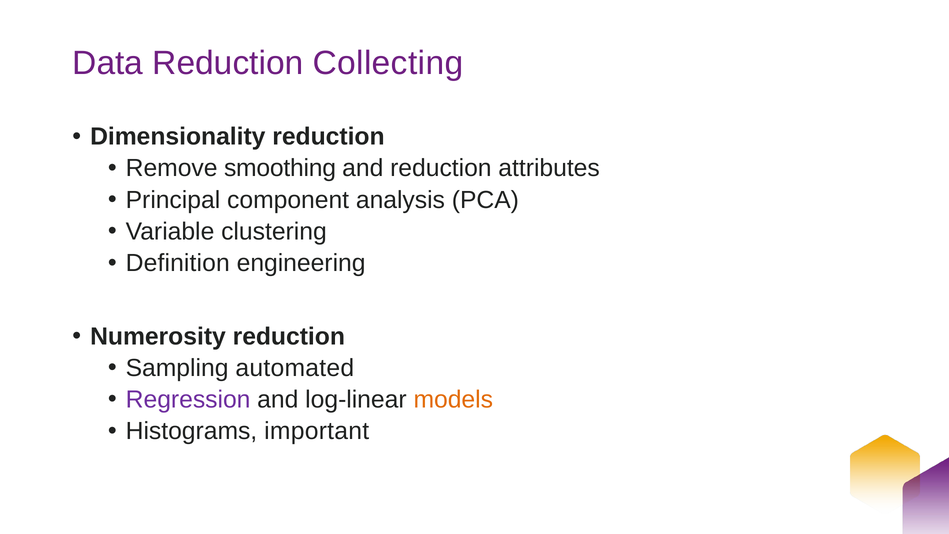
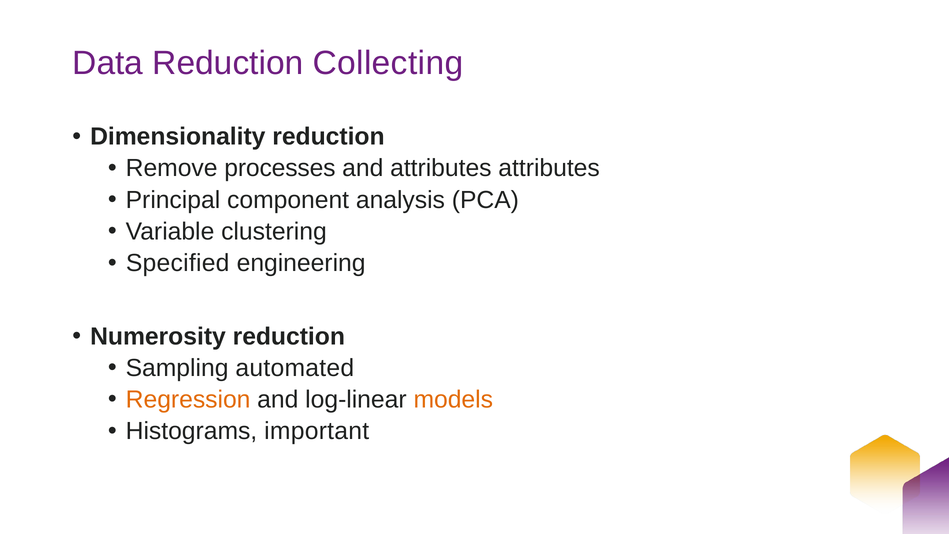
smoothing: smoothing -> processes (280, 168)
and reduction: reduction -> attributes (441, 168)
Definition: Definition -> Specified (178, 263)
Regression colour: purple -> orange (188, 399)
